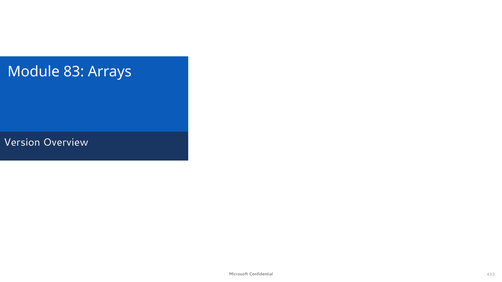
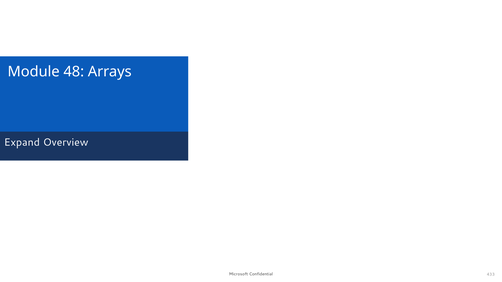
83: 83 -> 48 (74, 72)
Version: Version -> Expand (22, 143)
